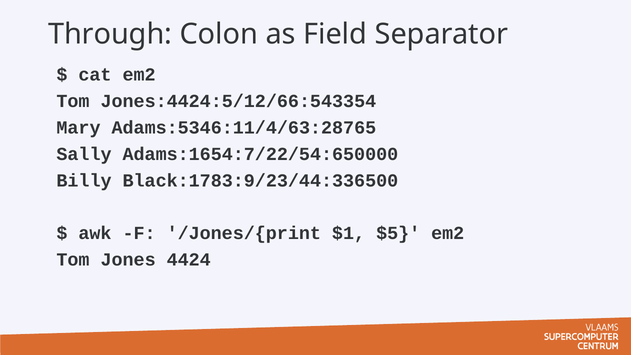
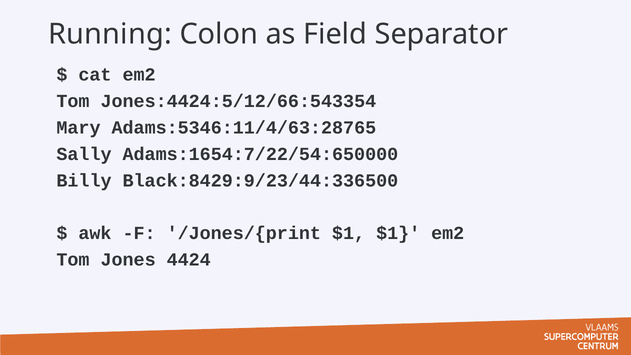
Through: Through -> Running (110, 34)
Black:1783:9/23/44:336500: Black:1783:9/23/44:336500 -> Black:8429:9/23/44:336500 (260, 180)
$1 $5: $5 -> $1 (398, 233)
